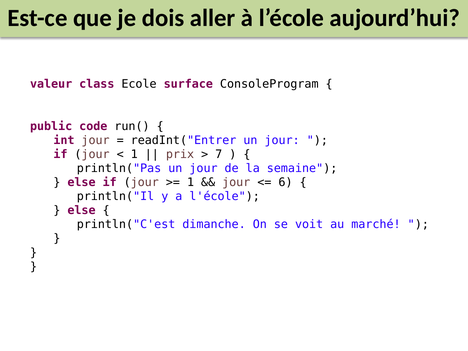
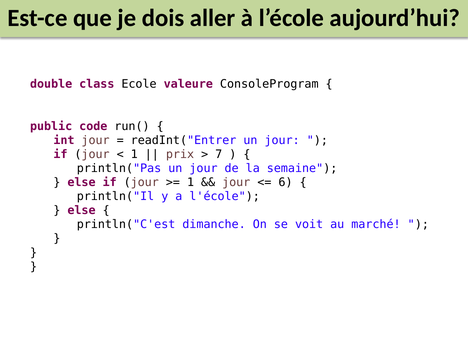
valeur: valeur -> double (51, 84)
surface: surface -> valeure (188, 84)
